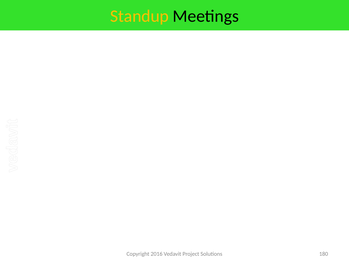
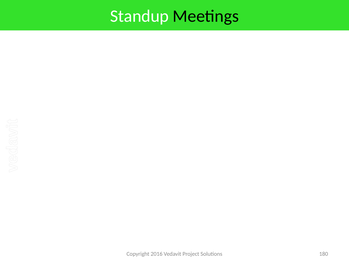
Standup colour: yellow -> white (139, 16)
